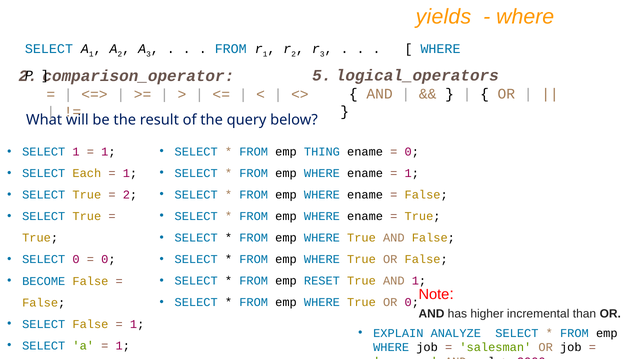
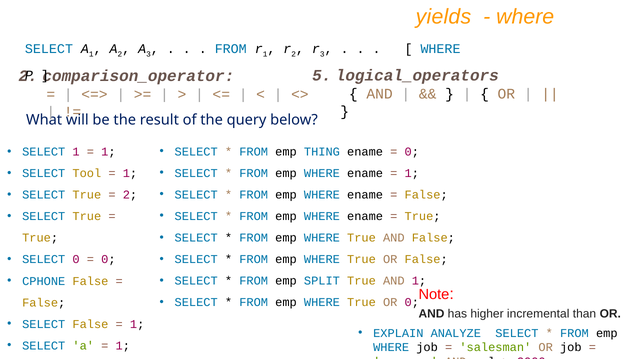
Each: Each -> Tool (87, 174)
RESET: RESET -> SPLIT (322, 281)
BECOME: BECOME -> CPHONE (44, 281)
